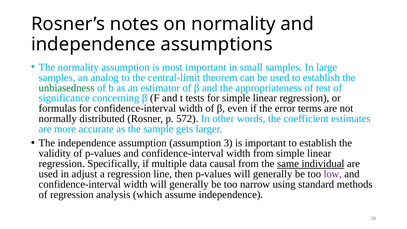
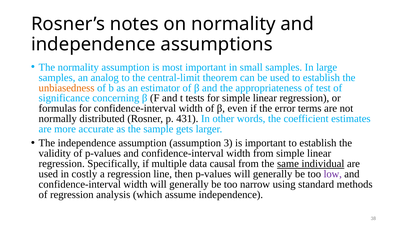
unbiasedness colour: green -> orange (67, 88)
572: 572 -> 431 (187, 119)
adjust: adjust -> costly (84, 174)
